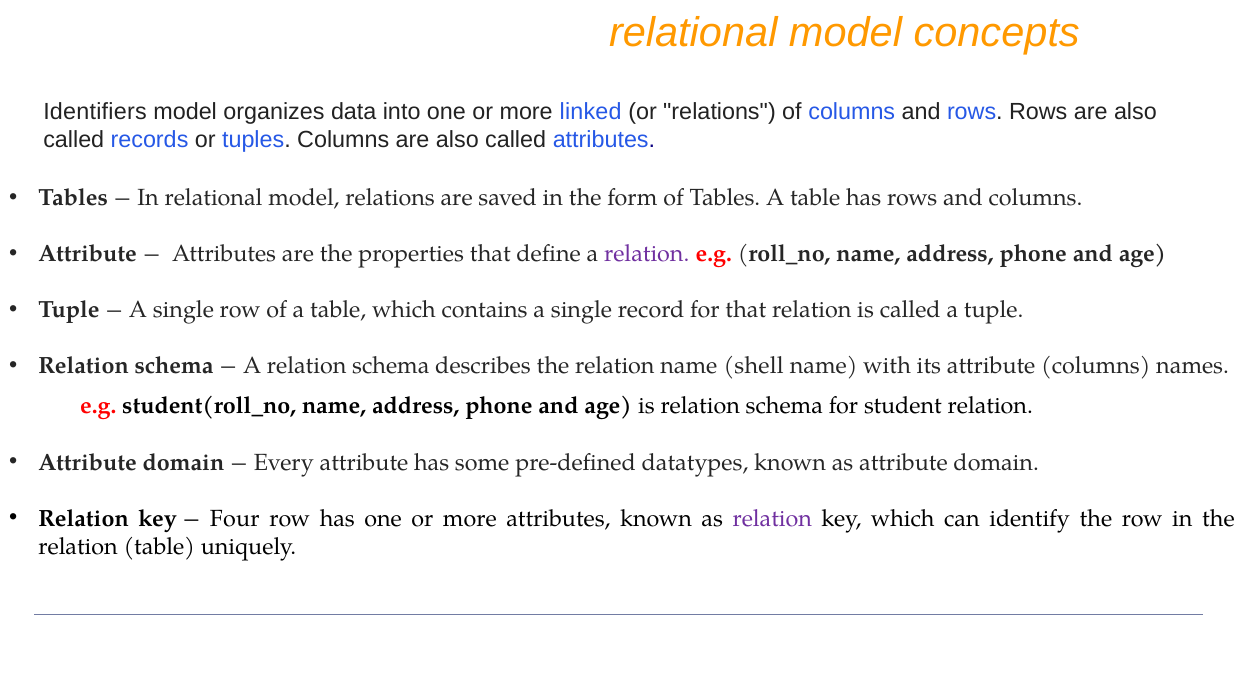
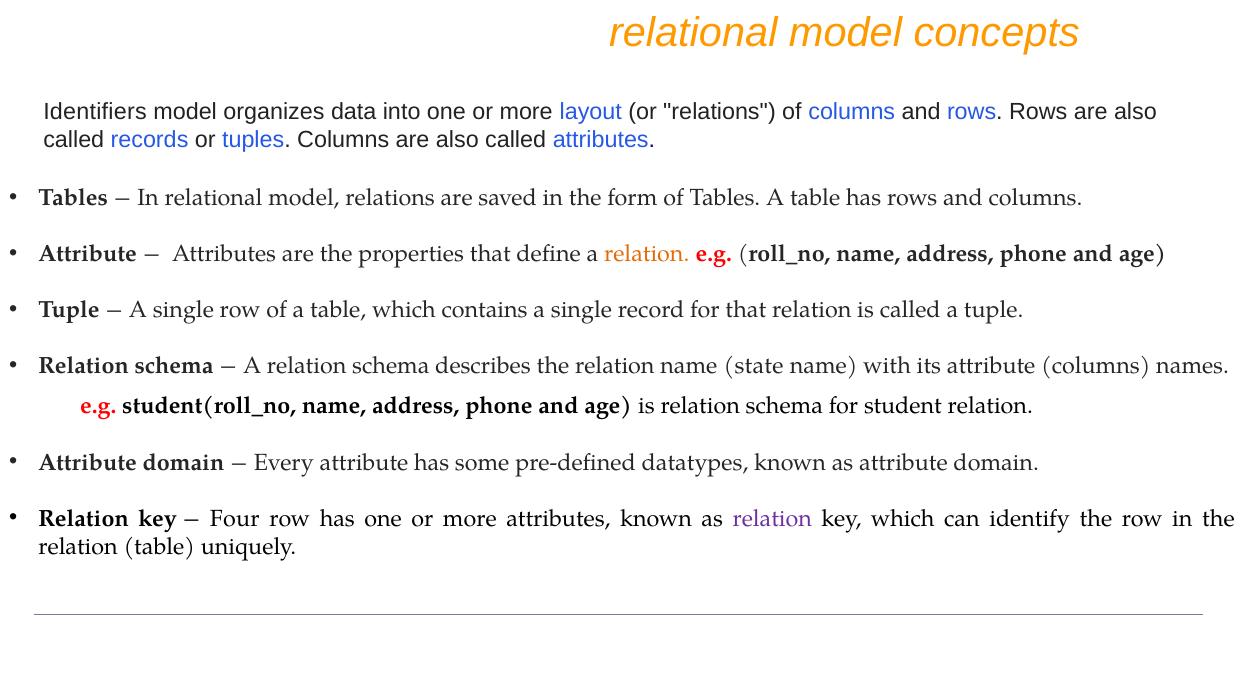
linked: linked -> layout (591, 112)
relation colour: purple -> orange (647, 254)
shell: shell -> state (754, 366)
